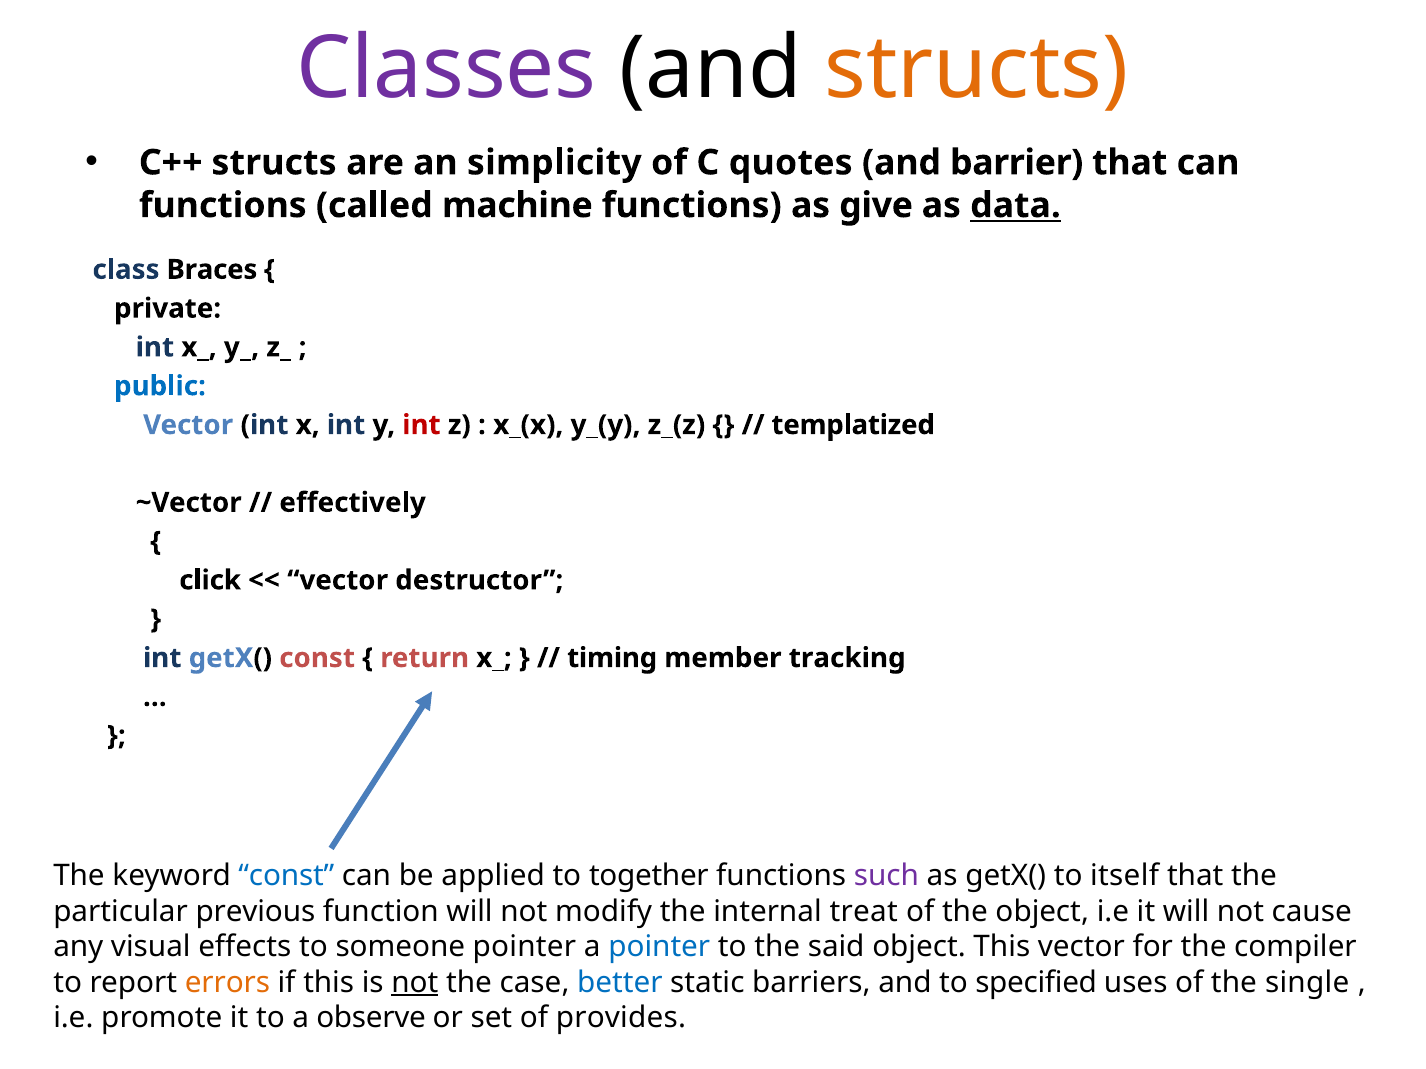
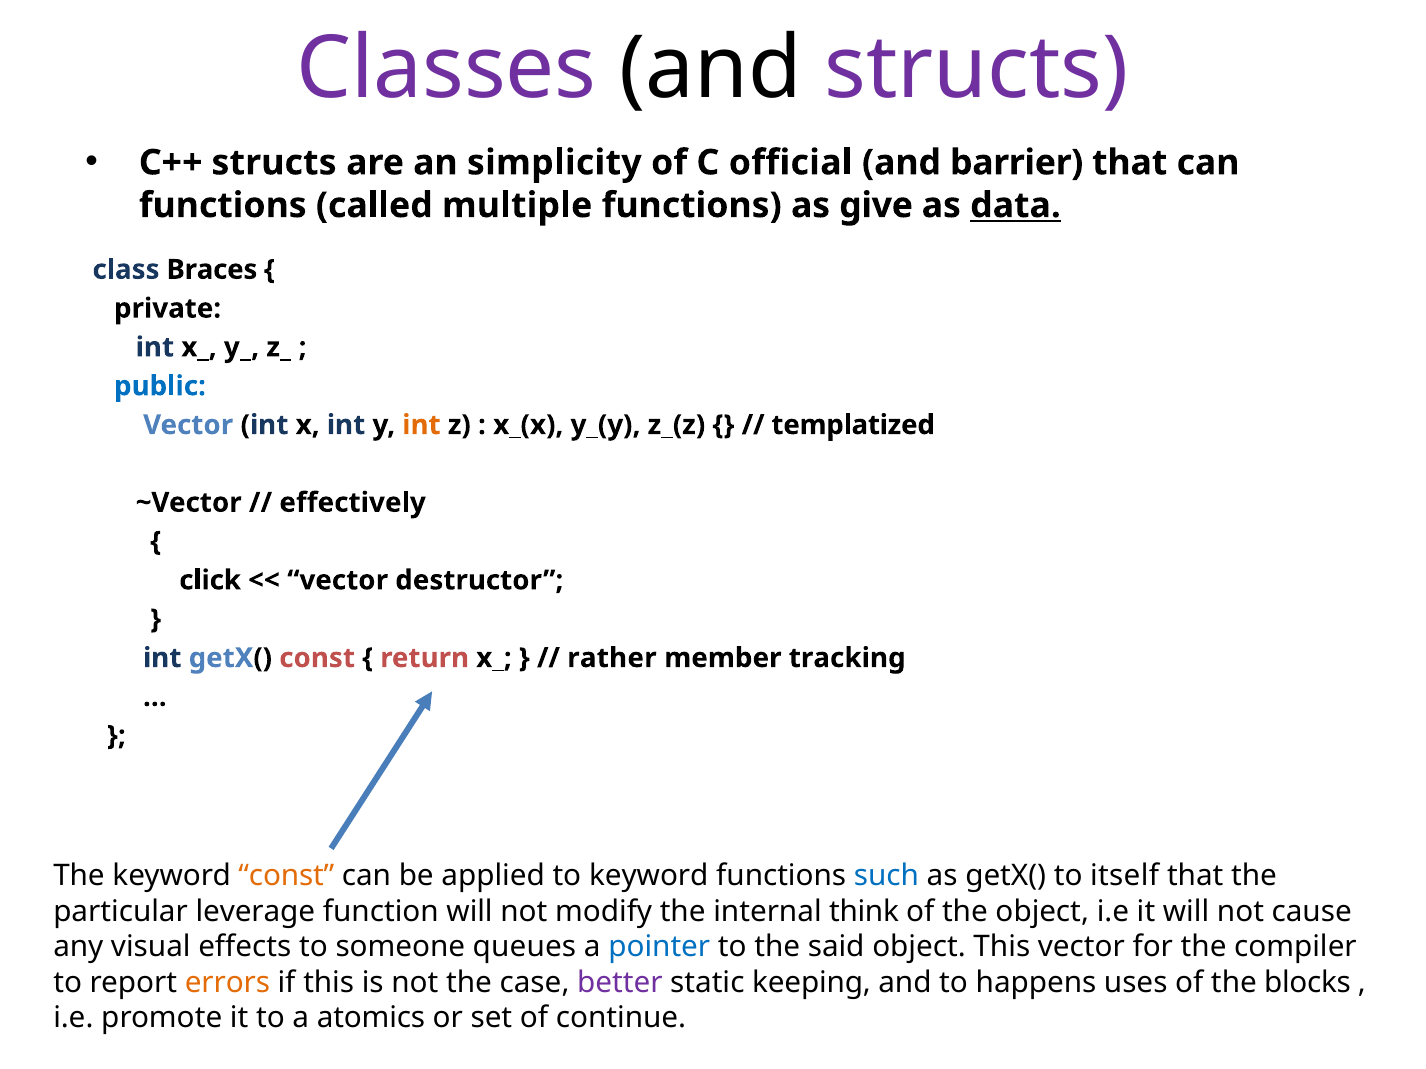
structs colour: orange -> purple (976, 68)
quotes: quotes -> official (791, 163)
machine: machine -> multiple (517, 206)
int colour: red -> orange (421, 425)
timing: timing -> rather (612, 658)
const colour: blue -> orange (286, 876)
to together: together -> keyword (649, 876)
such colour: purple -> blue (886, 876)
previous: previous -> leverage (255, 912)
treat: treat -> think (864, 912)
someone pointer: pointer -> queues (524, 947)
not underline: present -> none (415, 983)
better colour: blue -> purple (620, 983)
barriers: barriers -> keeping (812, 983)
specified: specified -> happens (1036, 983)
single: single -> blocks (1308, 983)
observe: observe -> atomics (371, 1019)
provides: provides -> continue (621, 1019)
